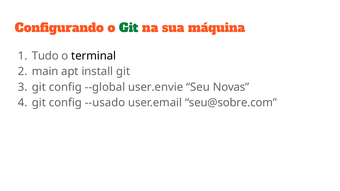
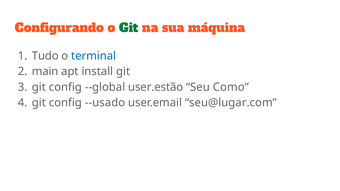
terminal colour: black -> blue (94, 56)
user.envie: user.envie -> user.estão (156, 87)
Novas: Novas -> Como (231, 87)
seu@sobre.com: seu@sobre.com -> seu@lugar.com (231, 103)
